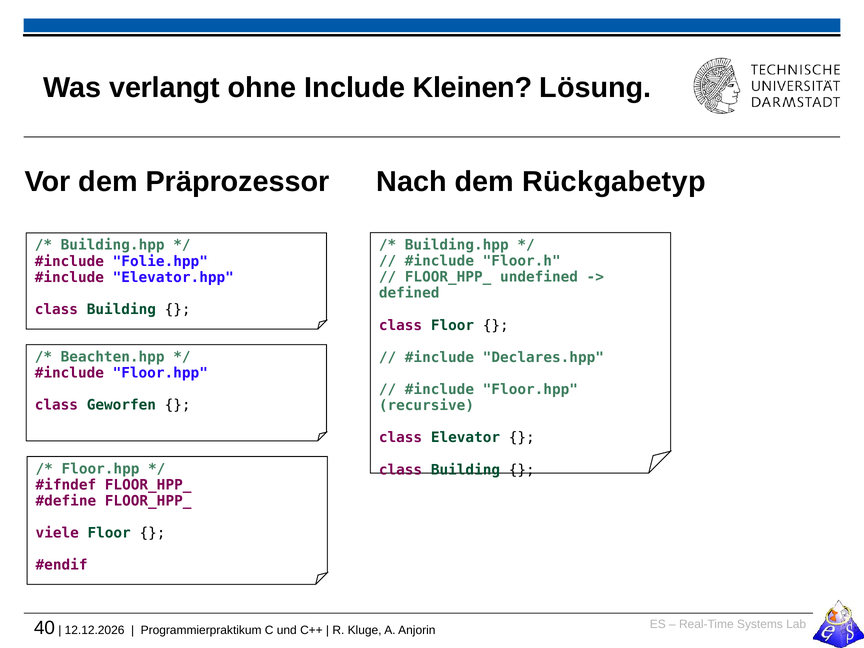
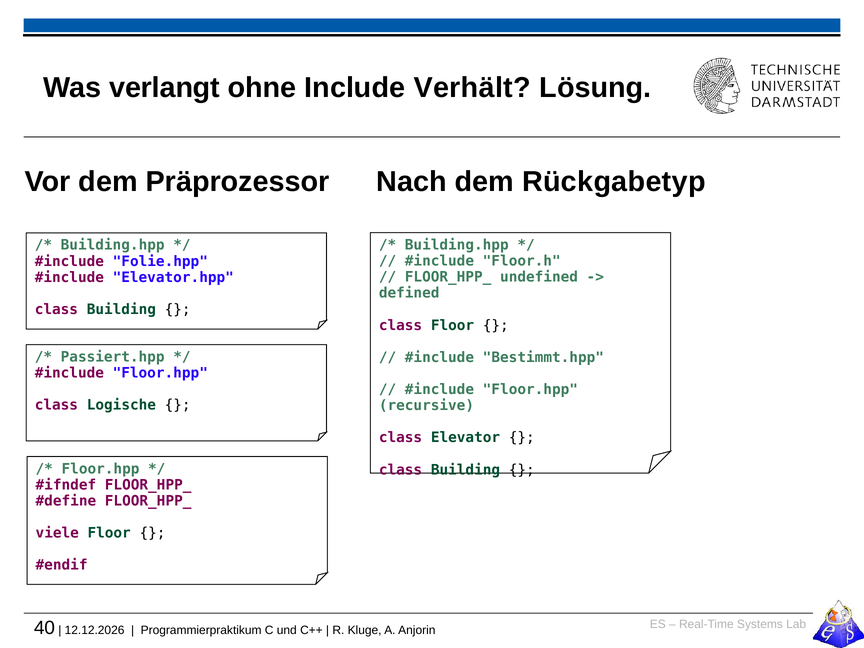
Kleinen: Kleinen -> Verhält (472, 88)
Beachten.hpp: Beachten.hpp -> Passiert.hpp (113, 357)
Declares.hpp: Declares.hpp -> Bestimmt.hpp (543, 357)
Geworfen: Geworfen -> Logische (121, 405)
